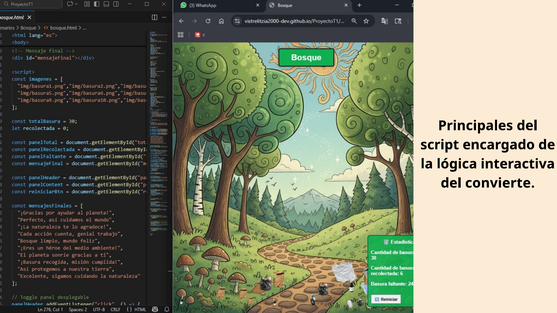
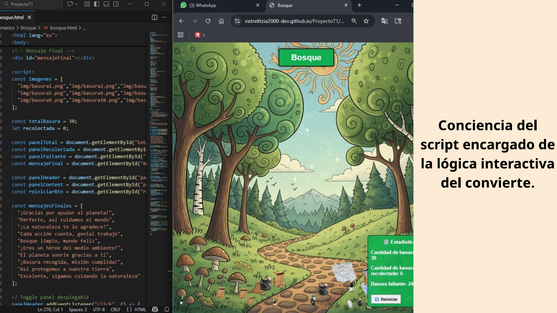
Principales: Principales -> Conciencia (476, 126)
